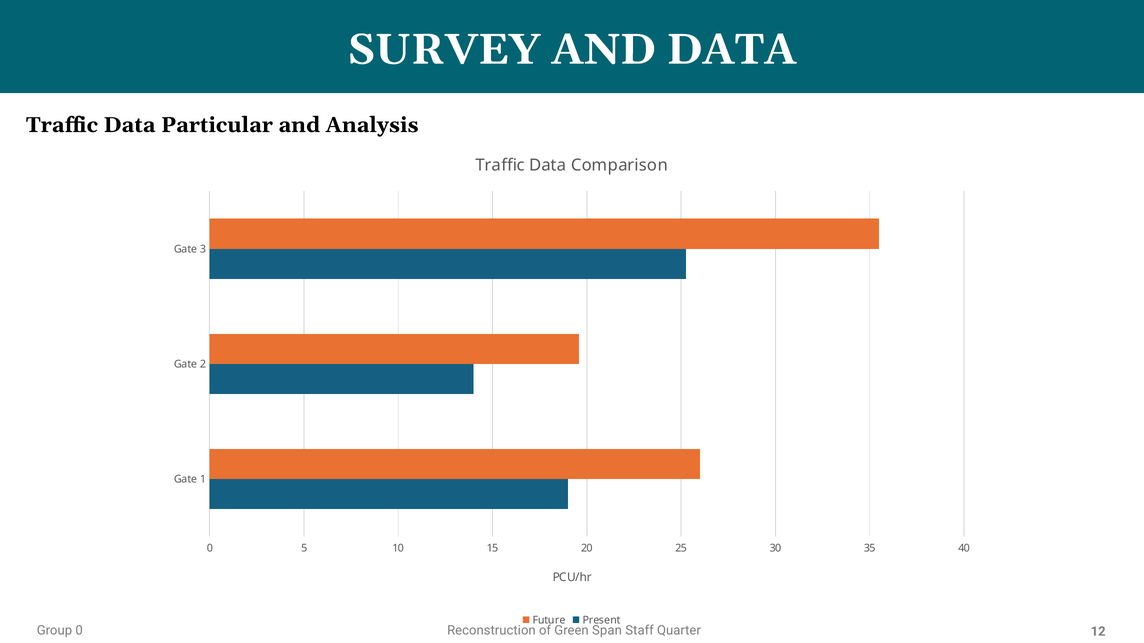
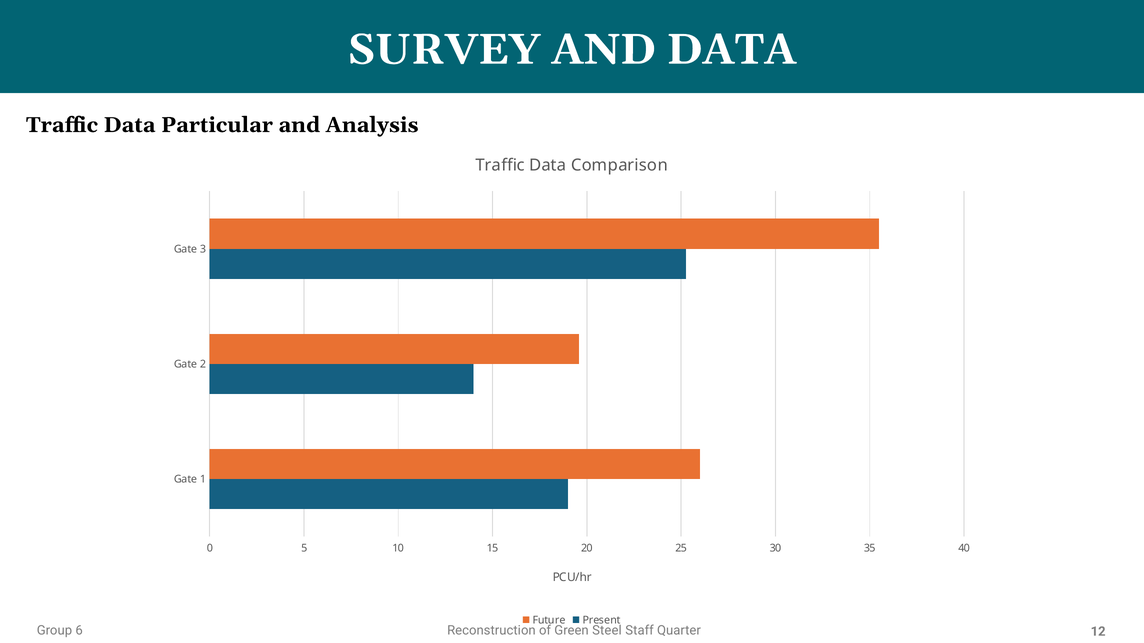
Group 0: 0 -> 6 (79, 631)
Span: Span -> Steel (607, 631)
